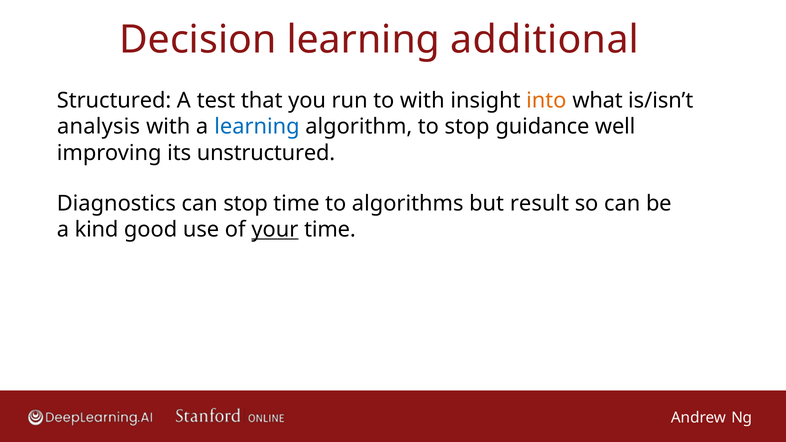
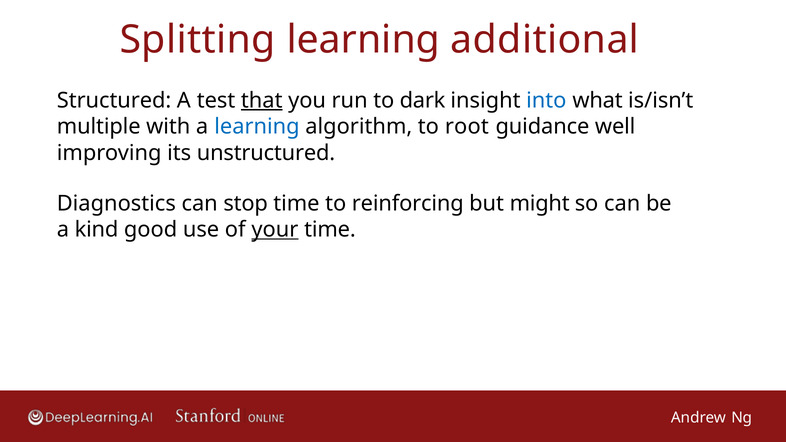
Decision: Decision -> Splitting (198, 40)
that underline: none -> present (262, 101)
to with: with -> dark (423, 101)
into colour: orange -> blue (546, 101)
analysis: analysis -> multiple (99, 127)
to stop: stop -> root (467, 127)
algorithms: algorithms -> reinforcing (408, 203)
result: result -> might (540, 203)
